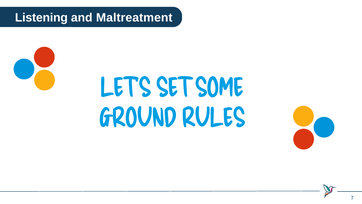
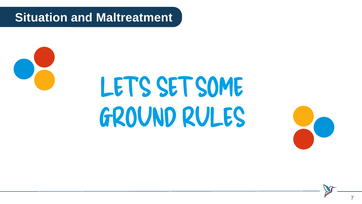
Listening: Listening -> Situation (41, 18)
